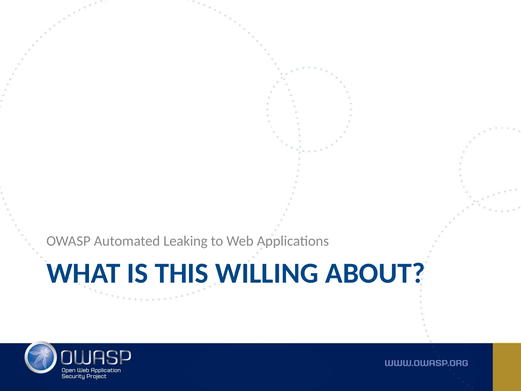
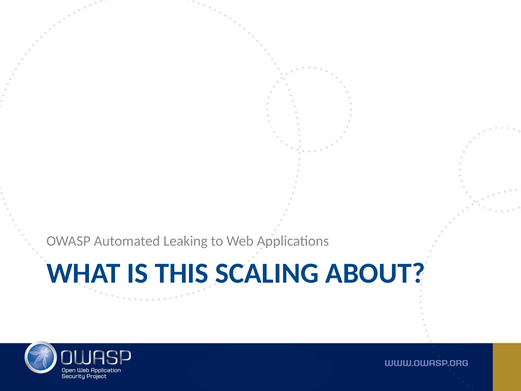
WILLING: WILLING -> SCALING (267, 273)
